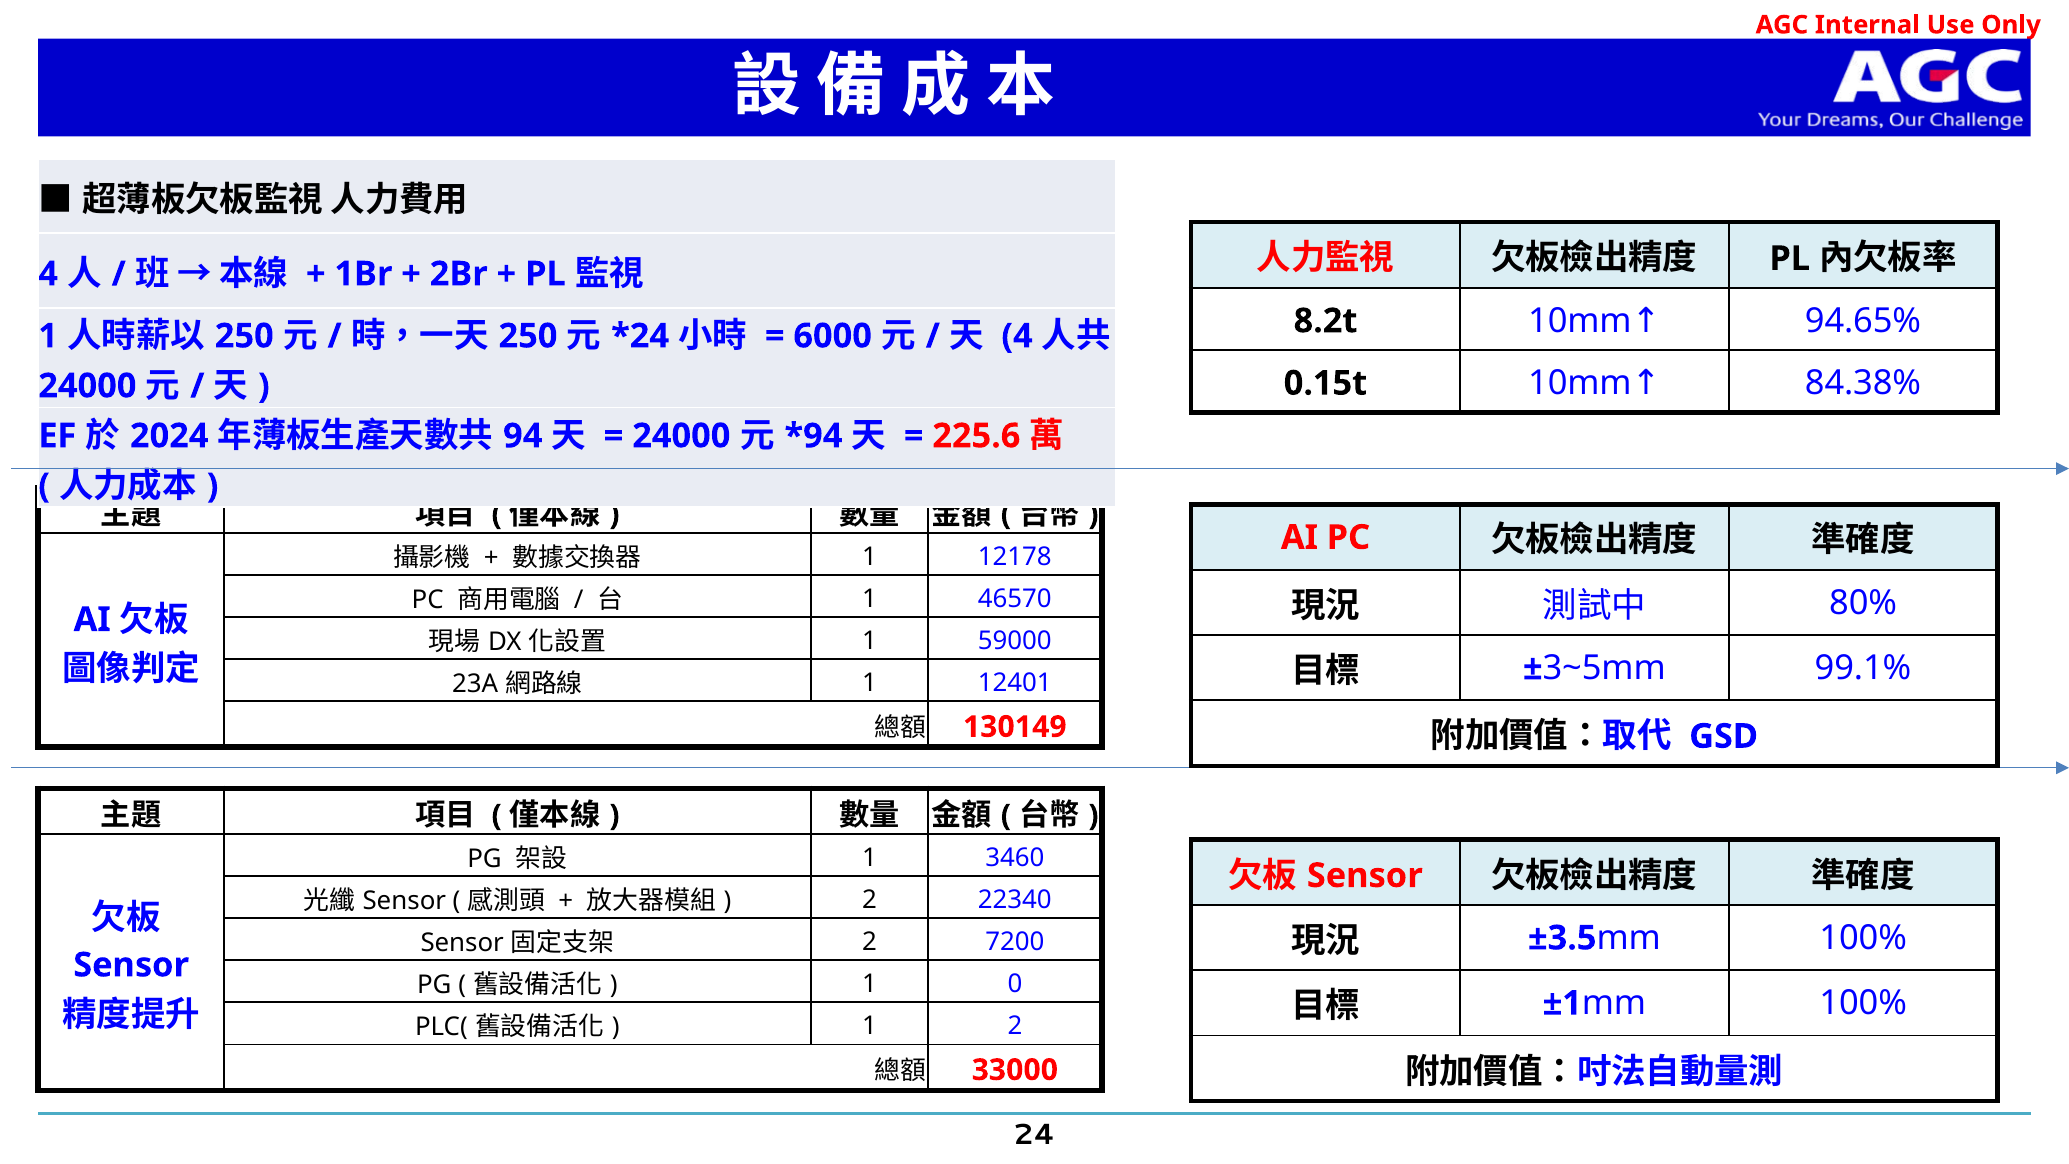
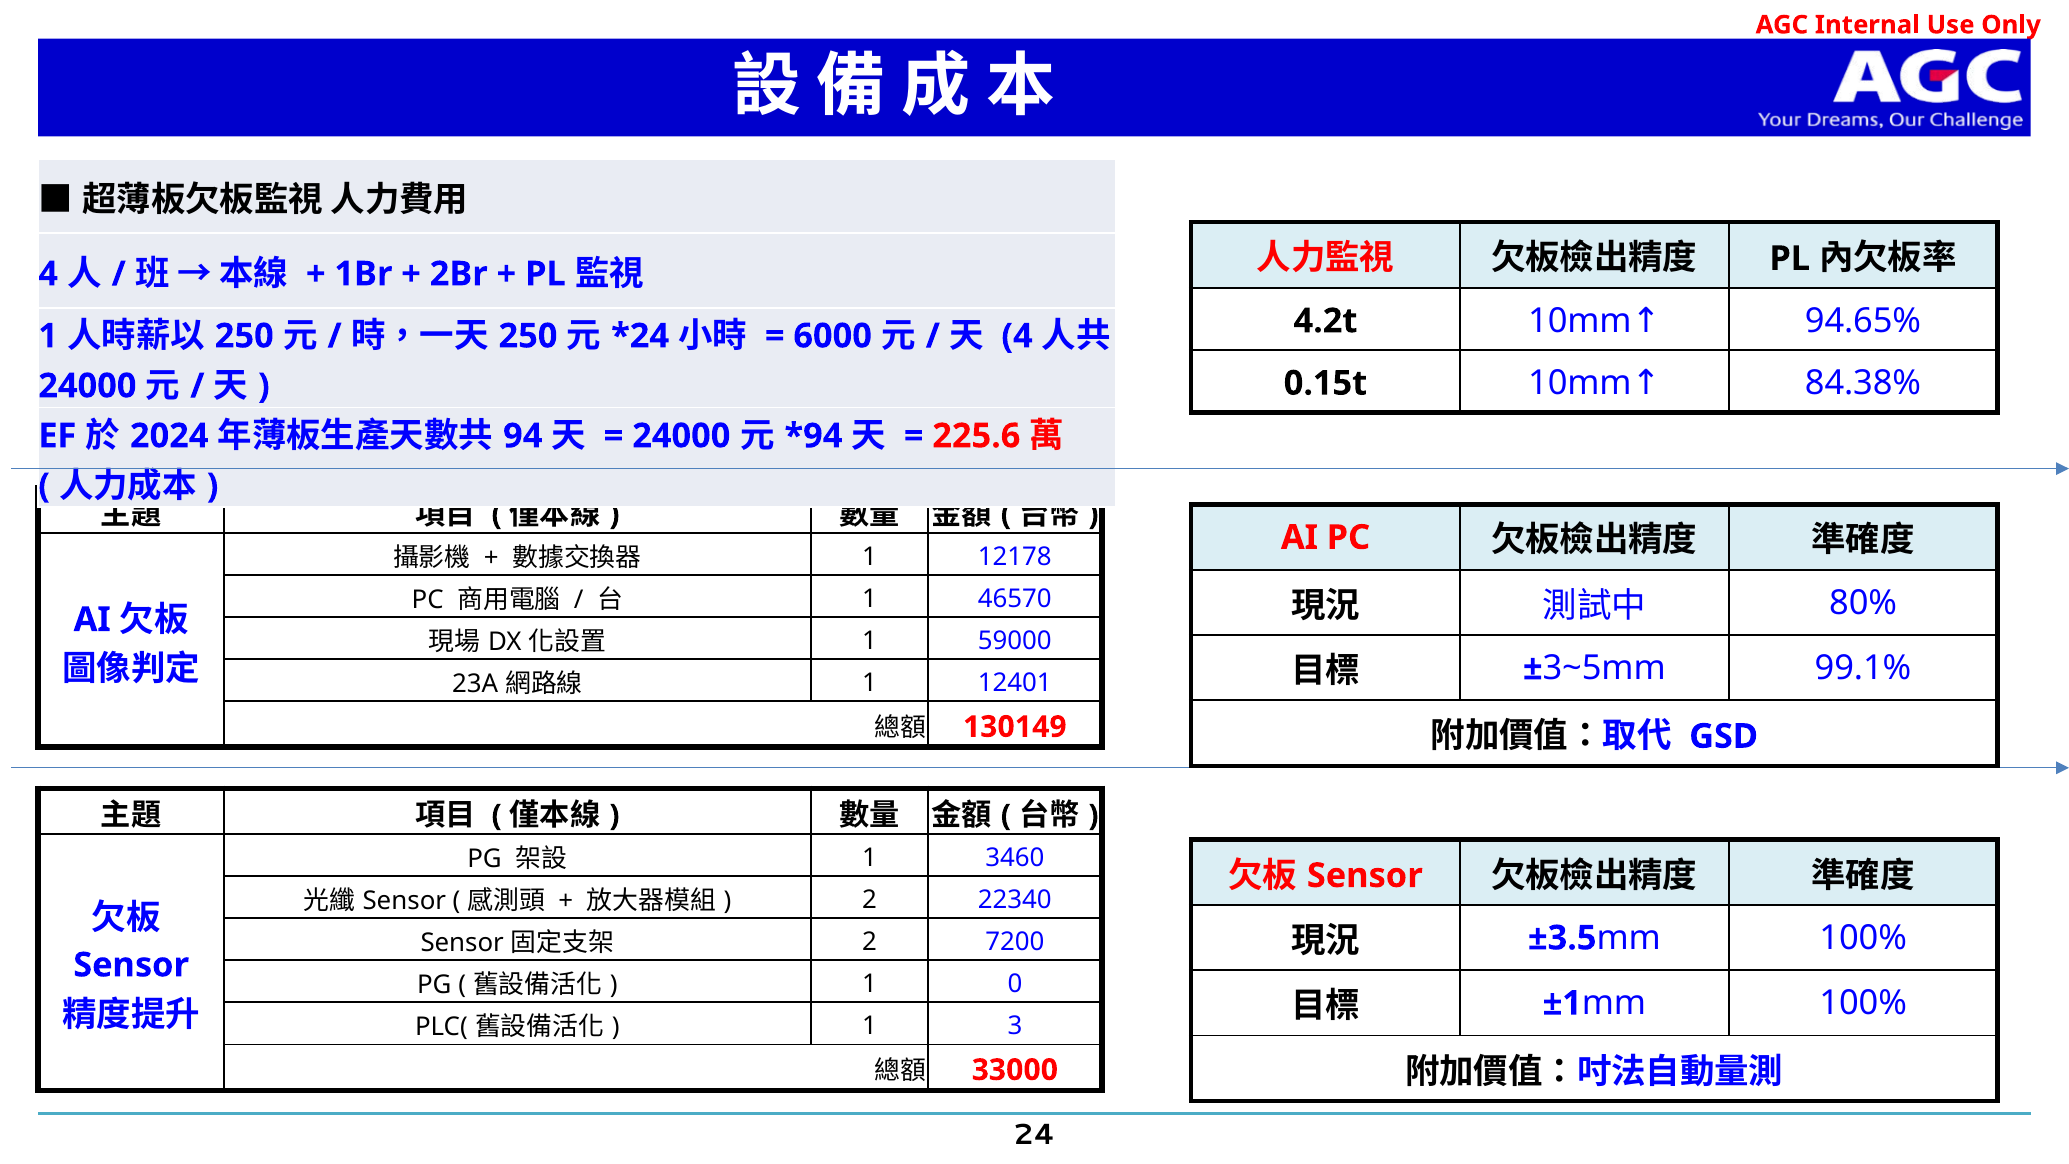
8.2t: 8.2t -> 4.2t (1325, 321)
1 2: 2 -> 3 (1015, 1026)
